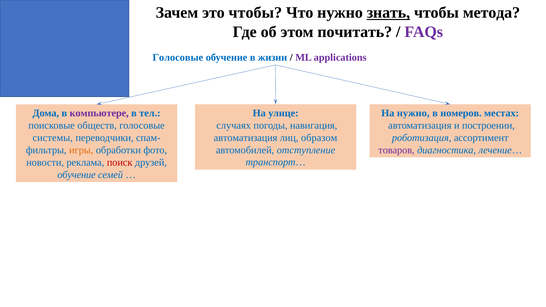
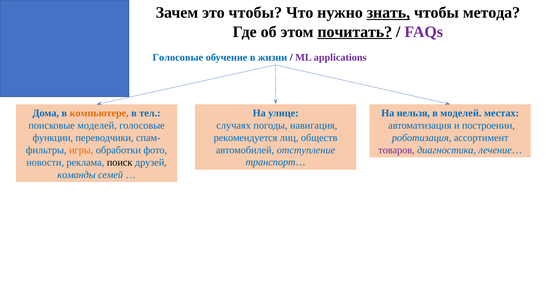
почитать underline: none -> present (355, 32)
На нужно: нужно -> нельзя (413, 113)
в номеров: номеров -> моделей (461, 113)
компьютере colour: purple -> orange (99, 113)
поисковые обществ: обществ -> моделей (97, 126)
автоматизация: автоматизация -> рекомендуется (246, 138)
образом: образом -> обществ (319, 138)
системы: системы -> функции (53, 138)
поиск colour: red -> black (120, 162)
обучение: обучение -> команды (77, 175)
